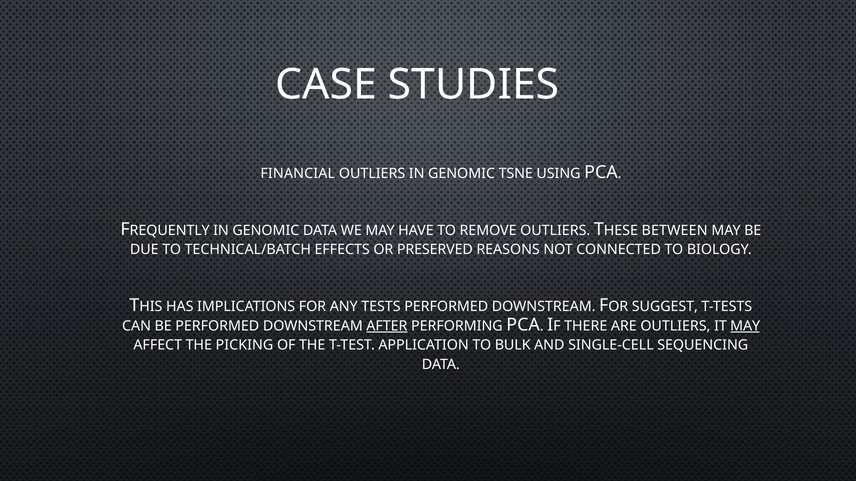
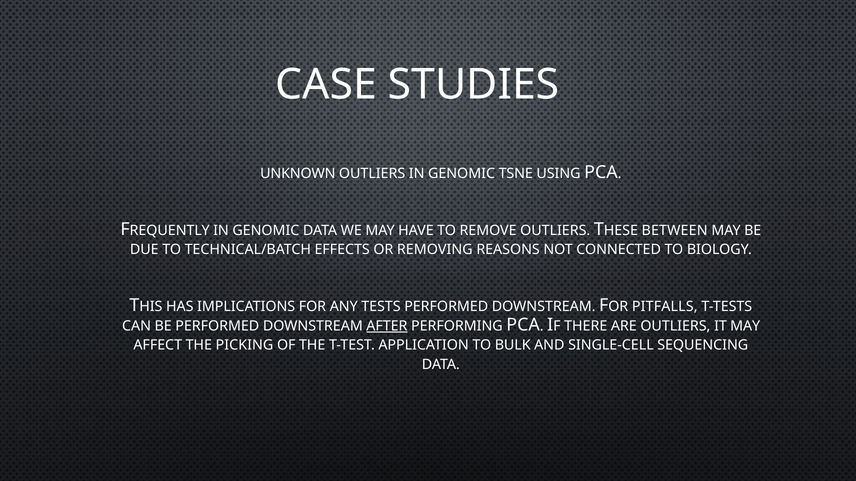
FINANCIAL: FINANCIAL -> UNKNOWN (298, 174)
PRESERVED: PRESERVED -> REMOVING (435, 250)
SUGGEST: SUGGEST -> PITFALLS (665, 307)
MAY underline: present -> none (745, 326)
